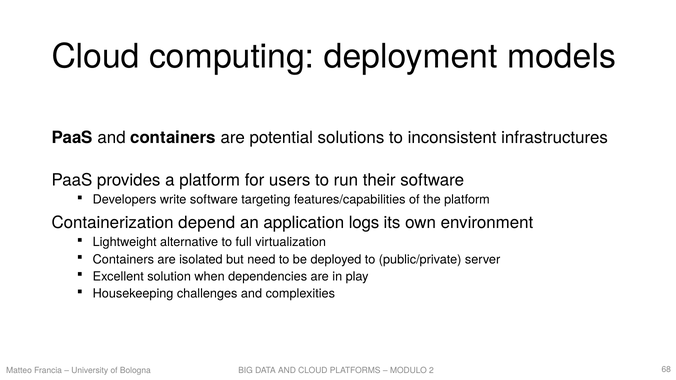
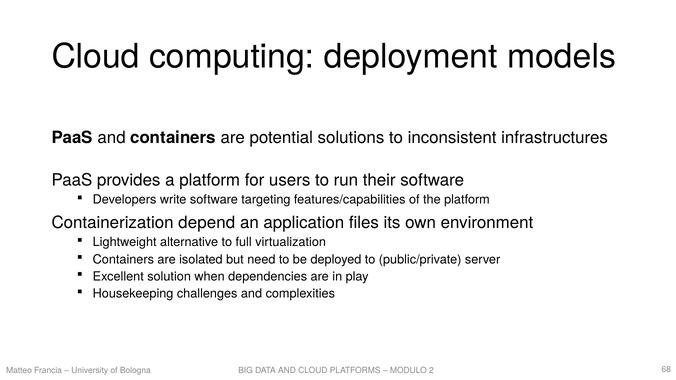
logs: logs -> files (364, 223)
